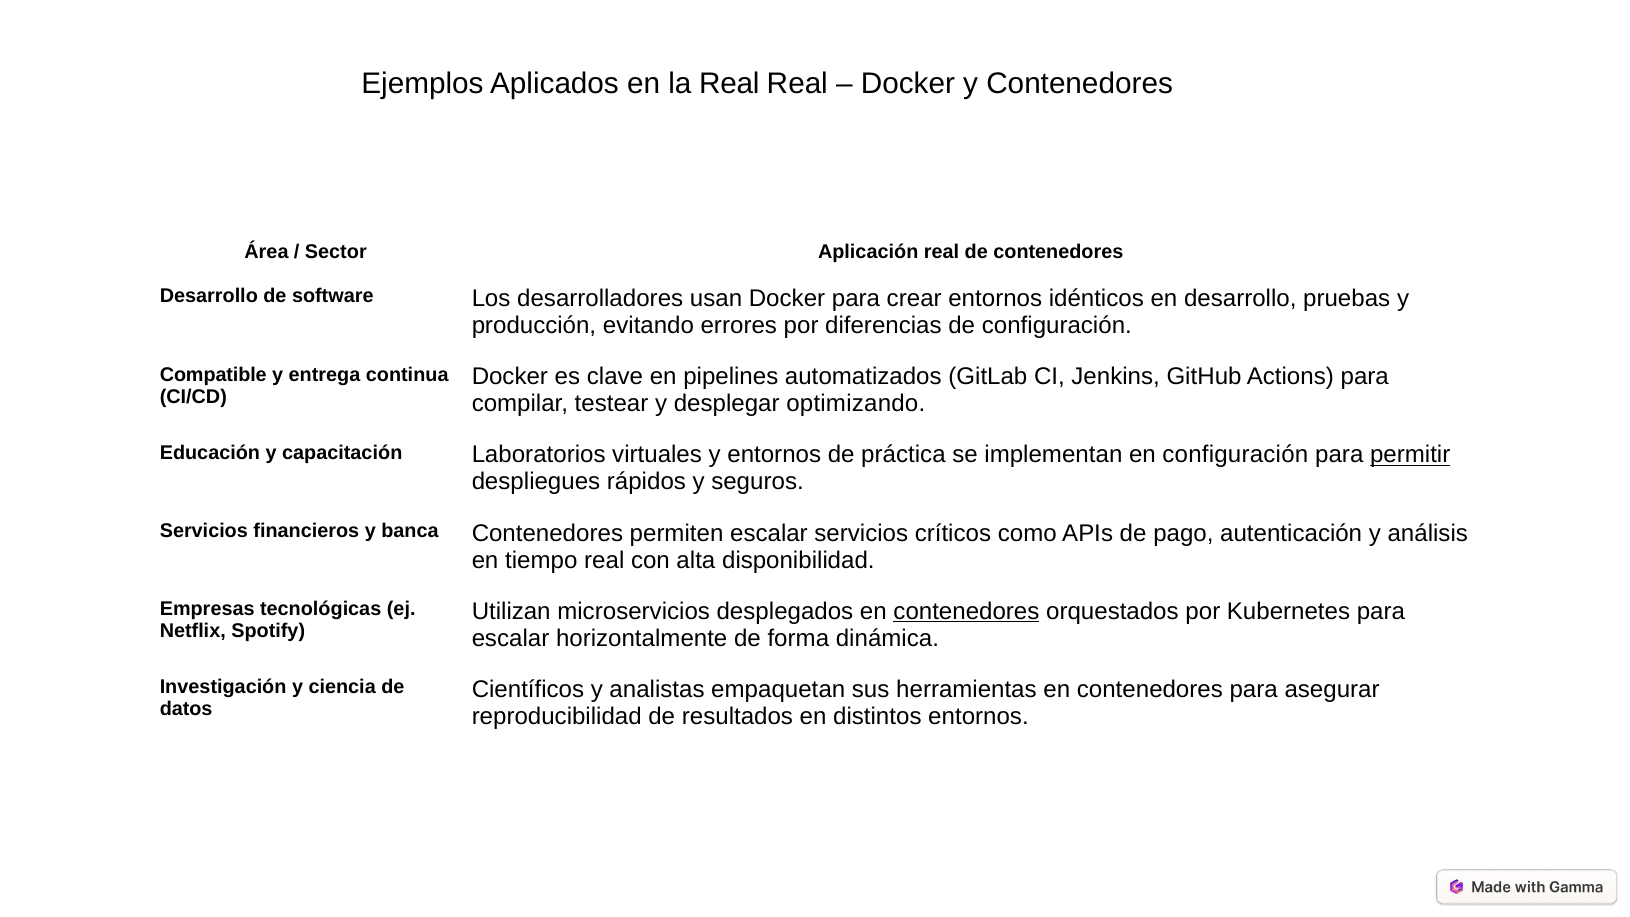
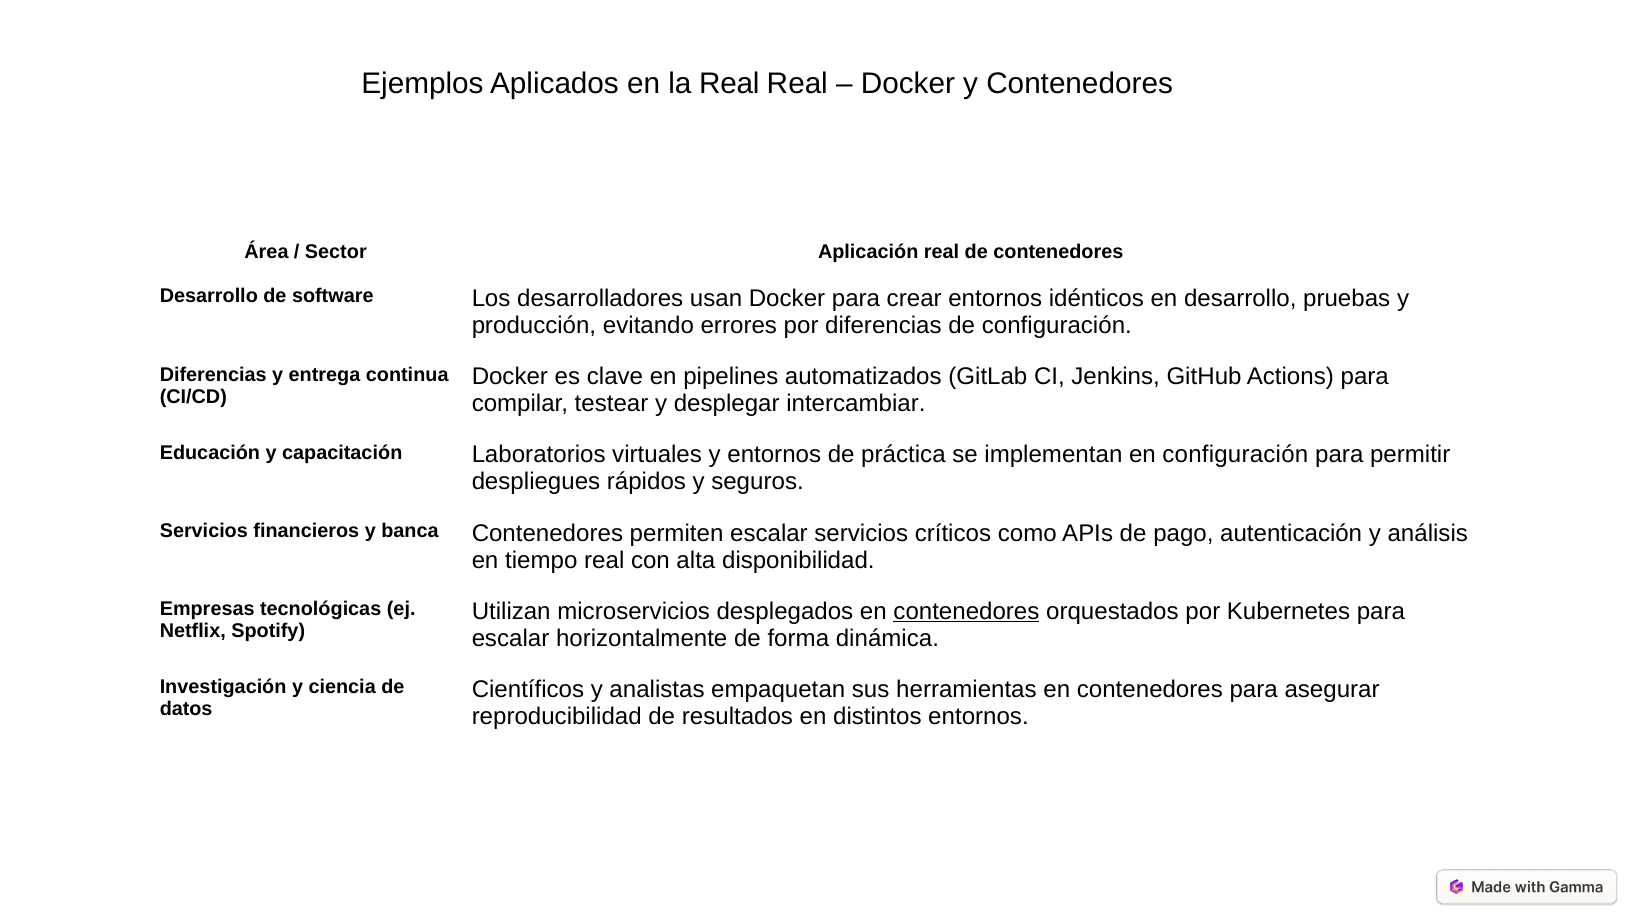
Compatible: Compatible -> Diferencias (213, 374)
optimizando: optimizando -> intercambiar (856, 404)
permitir underline: present -> none (1410, 455)
